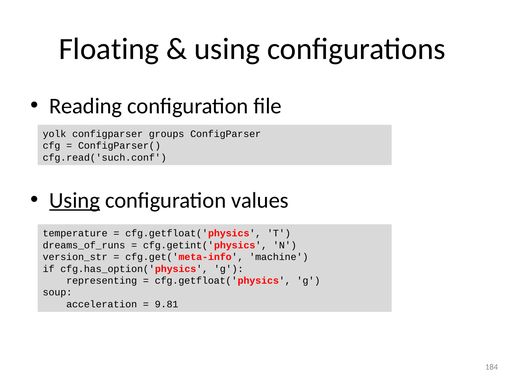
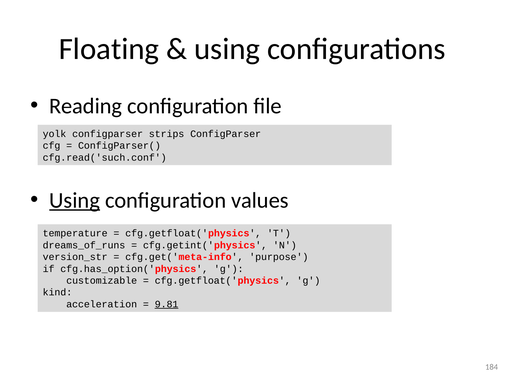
groups: groups -> strips (167, 134)
machine: machine -> purpose (279, 257)
representing: representing -> customizable (102, 280)
soup: soup -> kind (57, 292)
9.81 underline: none -> present (167, 304)
